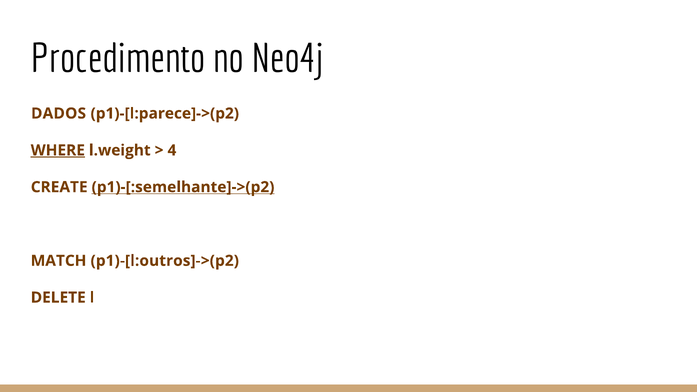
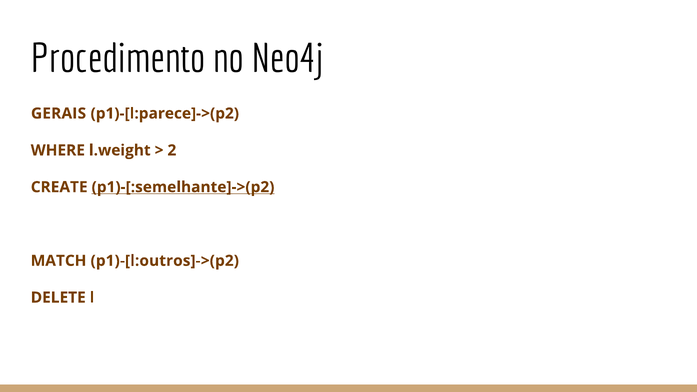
DADOS: DADOS -> GERAIS (59, 113)
WHERE underline: present -> none (58, 150)
4: 4 -> 2 (172, 150)
